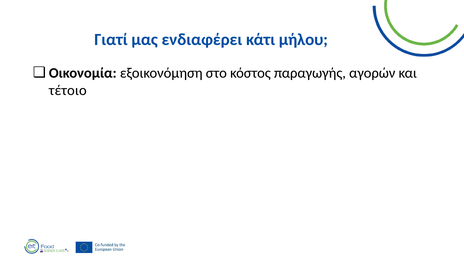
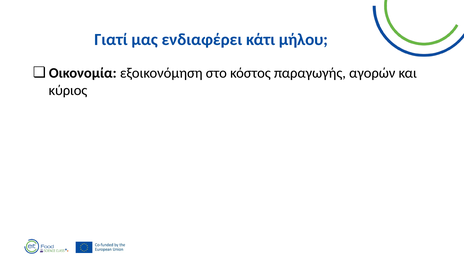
τέτοιο: τέτοιο -> κύριος (68, 90)
